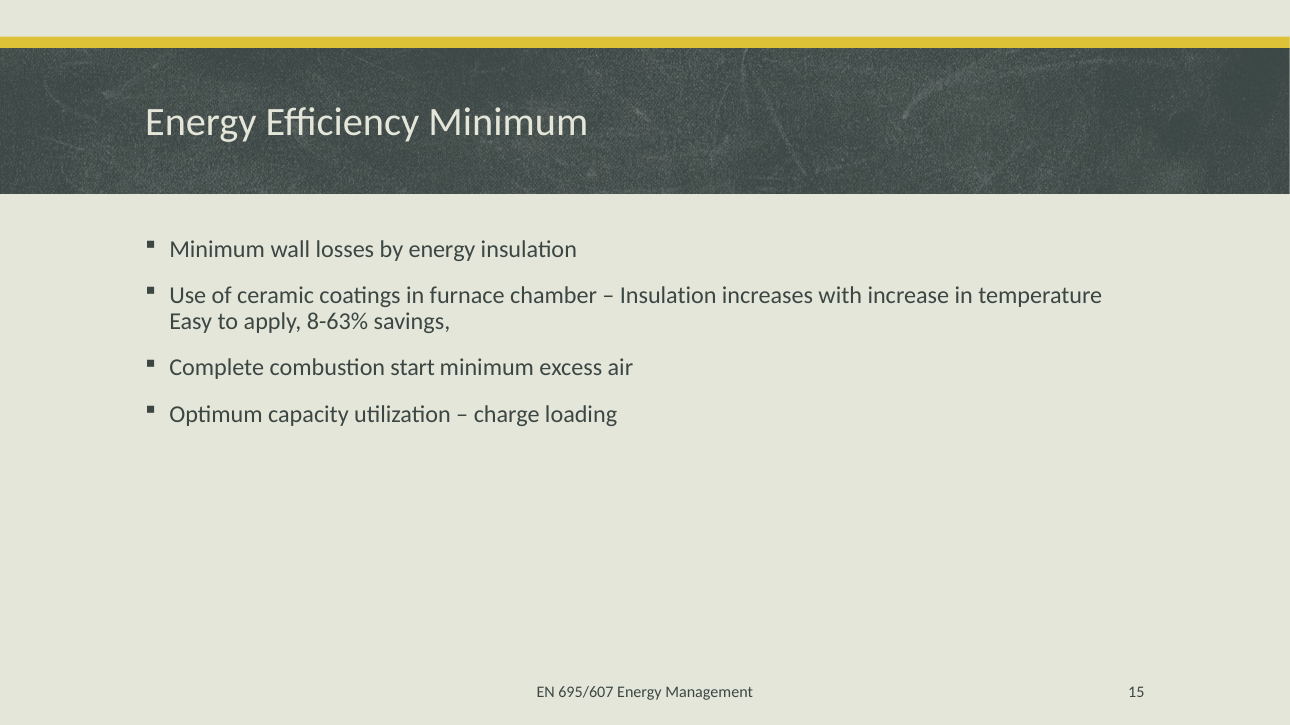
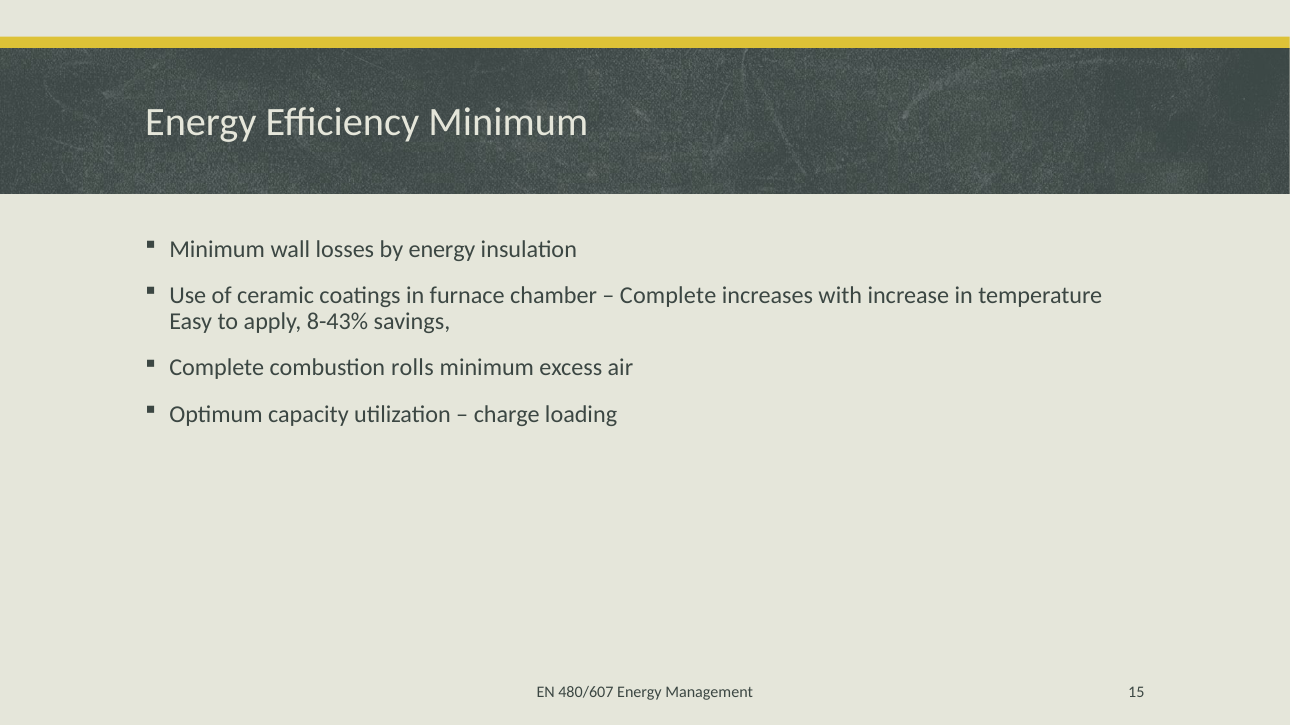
Insulation: Insulation -> Complete (668, 296)
8-63%: 8-63% -> 8-43% (338, 322)
start: start -> rolls (412, 368)
695/607: 695/607 -> 480/607 (586, 693)
